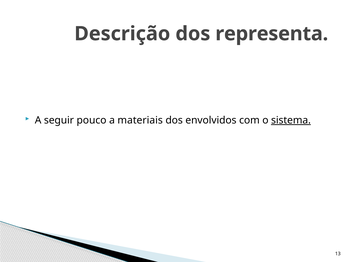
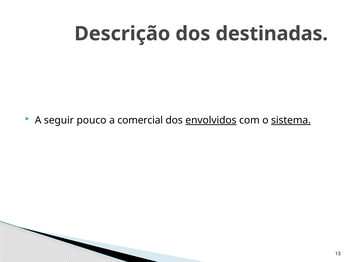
representa: representa -> destinadas (272, 34)
materiais: materiais -> comercial (140, 120)
envolvidos underline: none -> present (211, 120)
